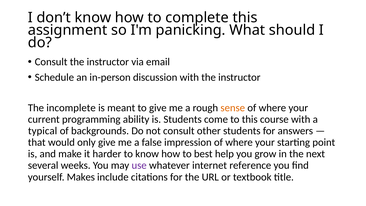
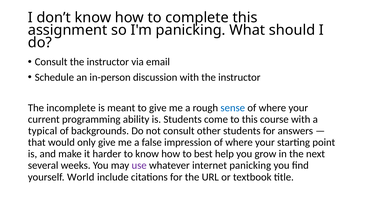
sense colour: orange -> blue (233, 108)
internet reference: reference -> panicking (250, 165)
Makes: Makes -> World (81, 177)
